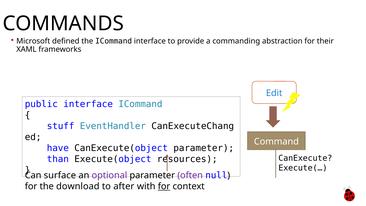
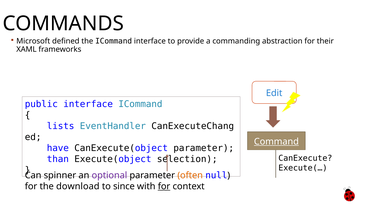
stuff: stuff -> lists (61, 126)
Command underline: none -> present (276, 141)
resources: resources -> selection (187, 159)
surface: surface -> spinner (60, 175)
often colour: purple -> orange (190, 175)
after: after -> since (124, 186)
